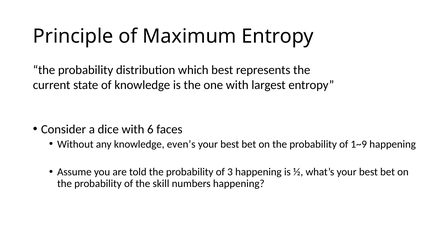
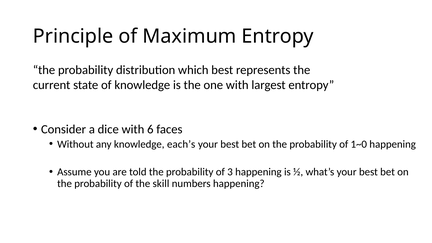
even’s: even’s -> each’s (181, 144)
1~9: 1~9 -> 1~0 (359, 144)
